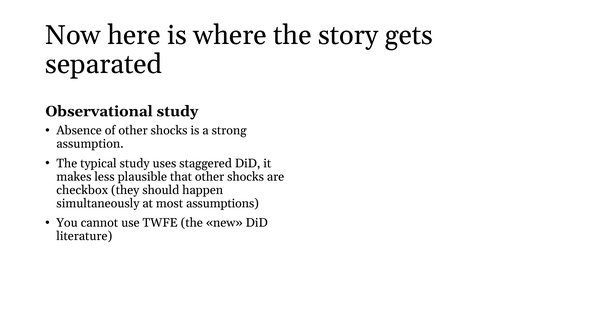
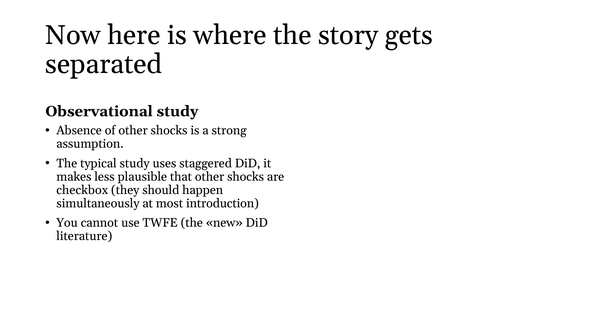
assumptions: assumptions -> introduction (222, 204)
